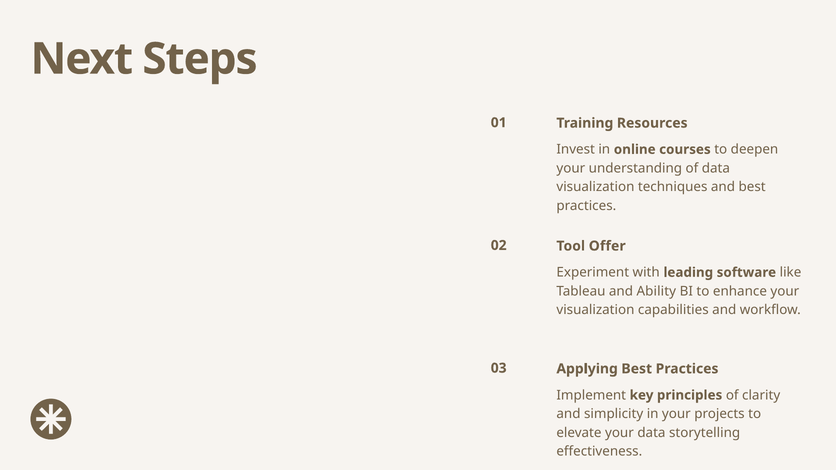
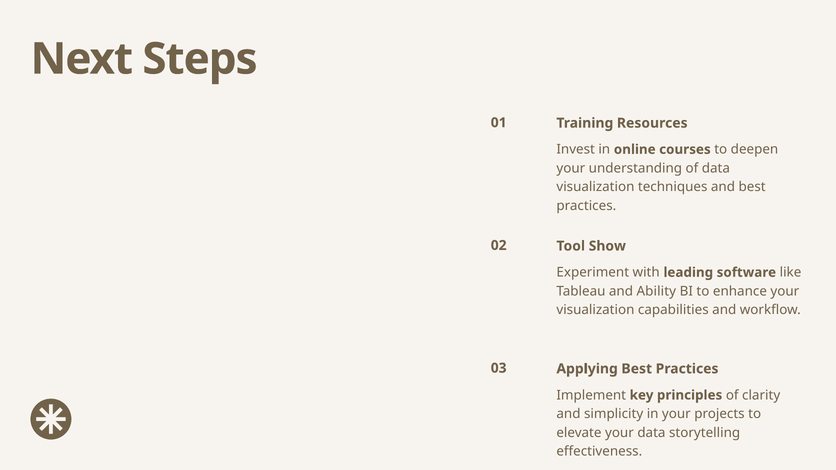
Offer: Offer -> Show (607, 246)
